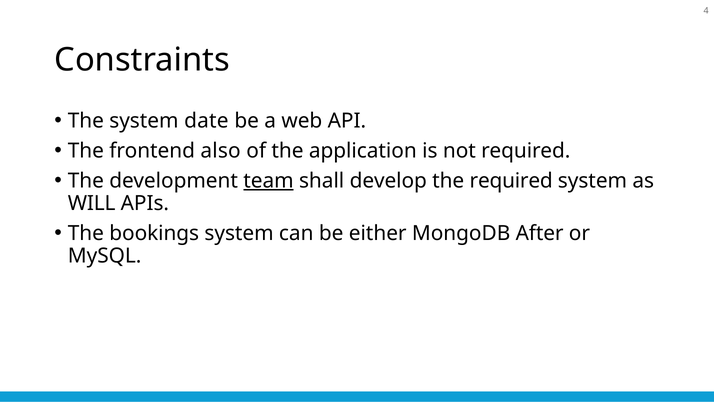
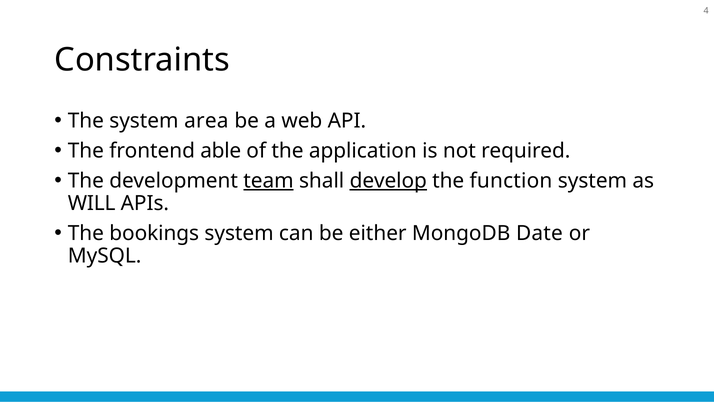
date: date -> area (206, 121)
also: also -> able (221, 151)
develop underline: none -> present (388, 181)
the required: required -> function (511, 181)
After: After -> Date (539, 233)
